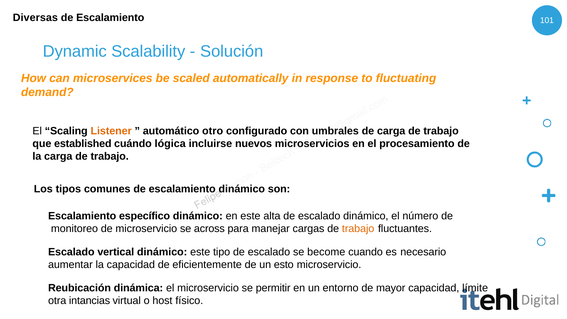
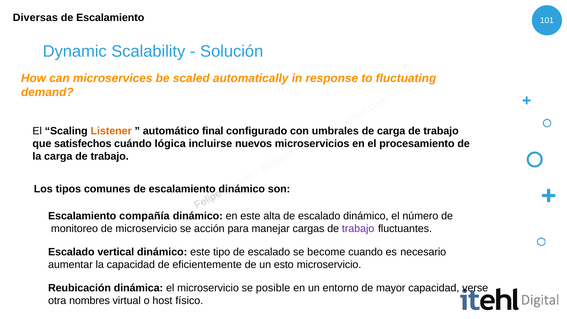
otro: otro -> final (213, 131)
established: established -> satisfechos (83, 144)
específico: específico -> compañía (144, 216)
across: across -> acción (209, 229)
trabajo colour: orange -> purple (358, 229)
permitir: permitir -> posible (273, 288)
límite: límite -> verse (475, 288)
intancias: intancias -> nombres (90, 301)
